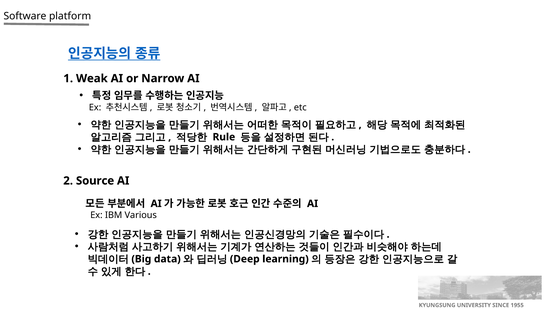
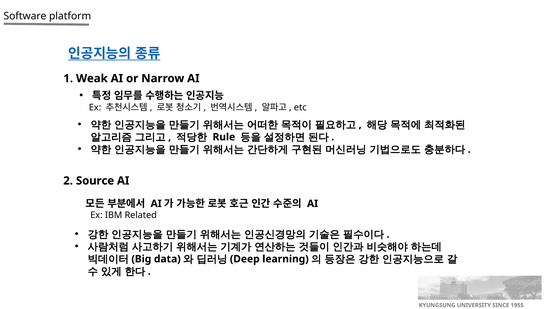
Various: Various -> Related (141, 215)
